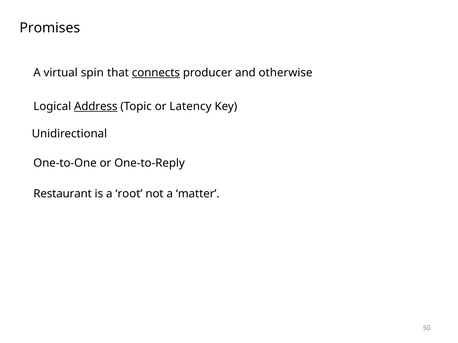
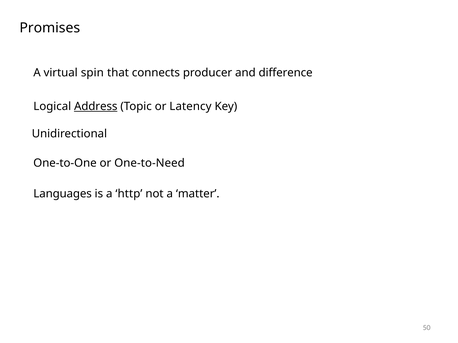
connects underline: present -> none (156, 73)
otherwise: otherwise -> difference (286, 73)
One-to-Reply: One-to-Reply -> One-to-Need (149, 163)
Restaurant: Restaurant -> Languages (63, 194)
root: root -> http (129, 194)
